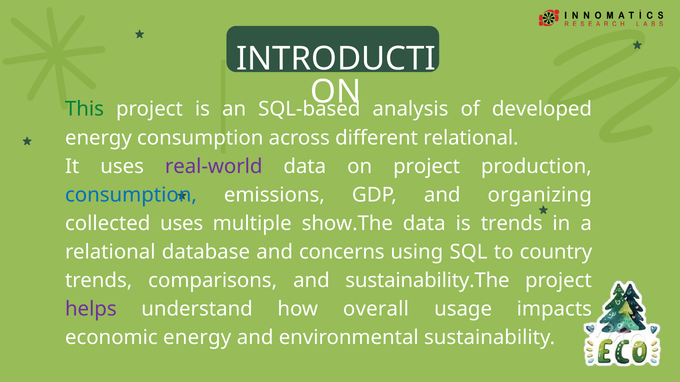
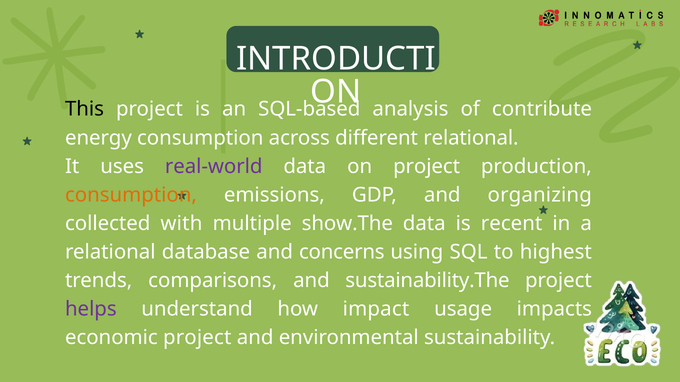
This colour: green -> black (85, 109)
developed: developed -> contribute (542, 109)
consumption colour: blue -> orange (131, 195)
collected uses: uses -> with (181, 224)
is trends: trends -> recent (512, 224)
country: country -> highest (556, 252)
overall: overall -> impact (376, 310)
economic energy: energy -> project (197, 338)
